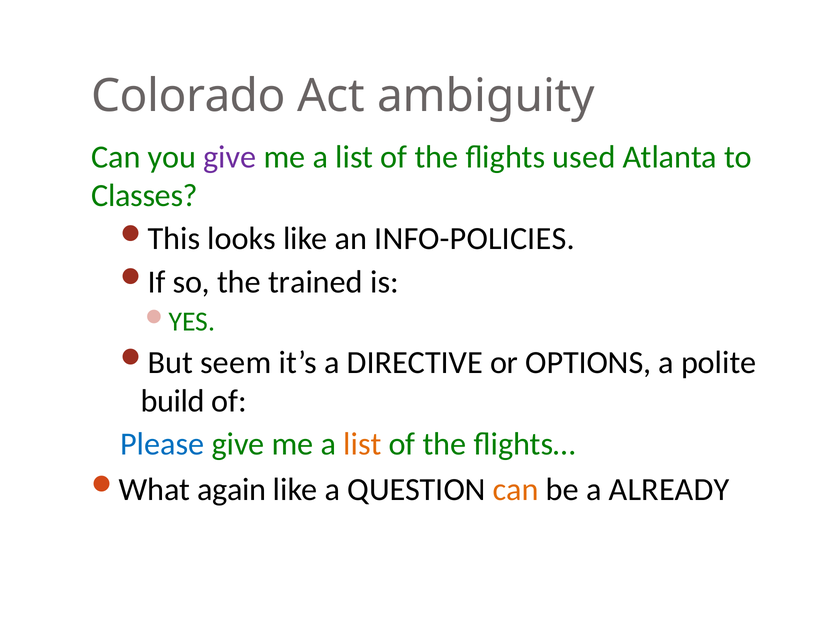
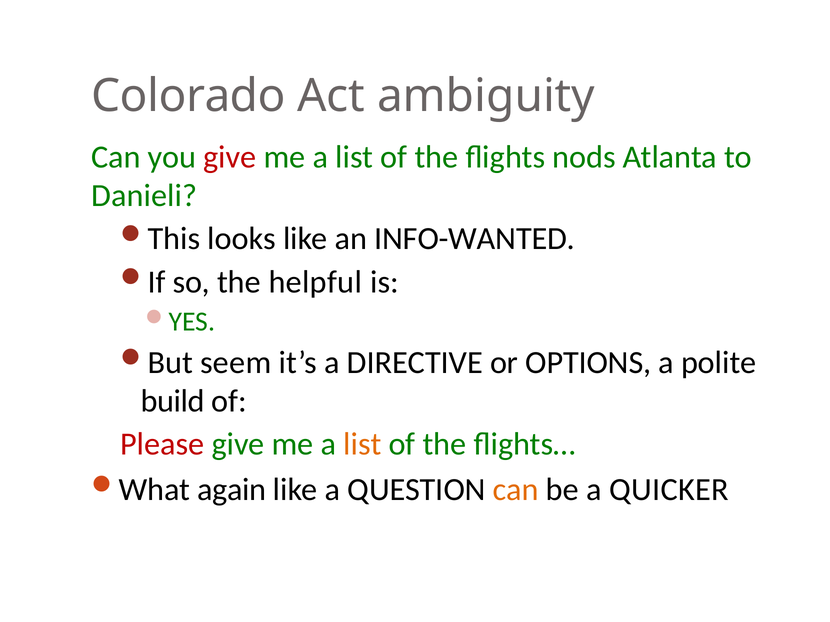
give colour: purple -> red (230, 157)
used: used -> nods (584, 157)
Classes: Classes -> Danieli (144, 196)
INFO-POLICIES: INFO-POLICIES -> INFO-WANTED (475, 239)
trained: trained -> helpful (315, 282)
Please colour: blue -> red (162, 445)
ALREADY: ALREADY -> QUICKER (669, 490)
